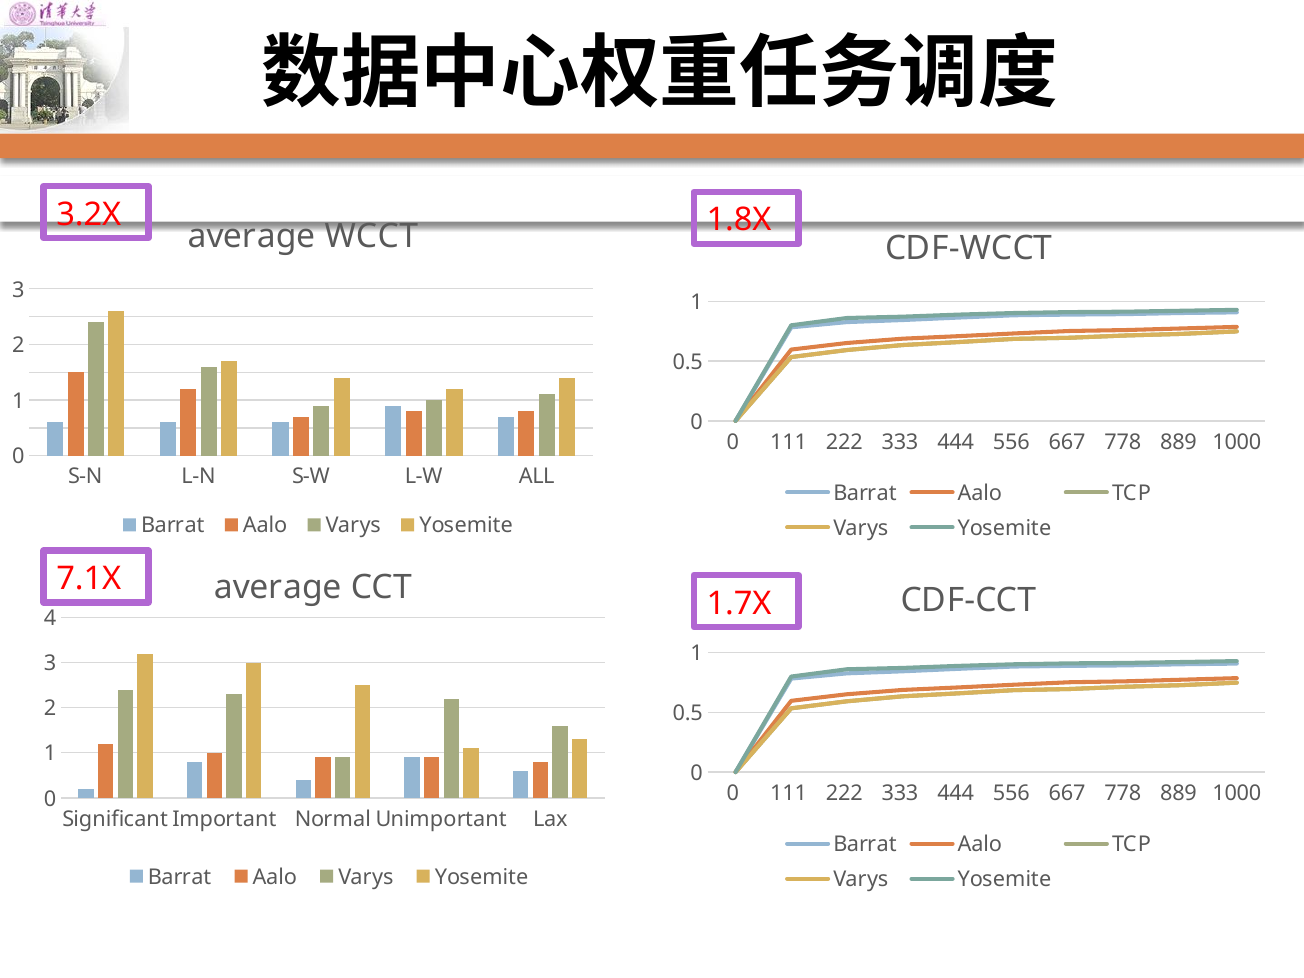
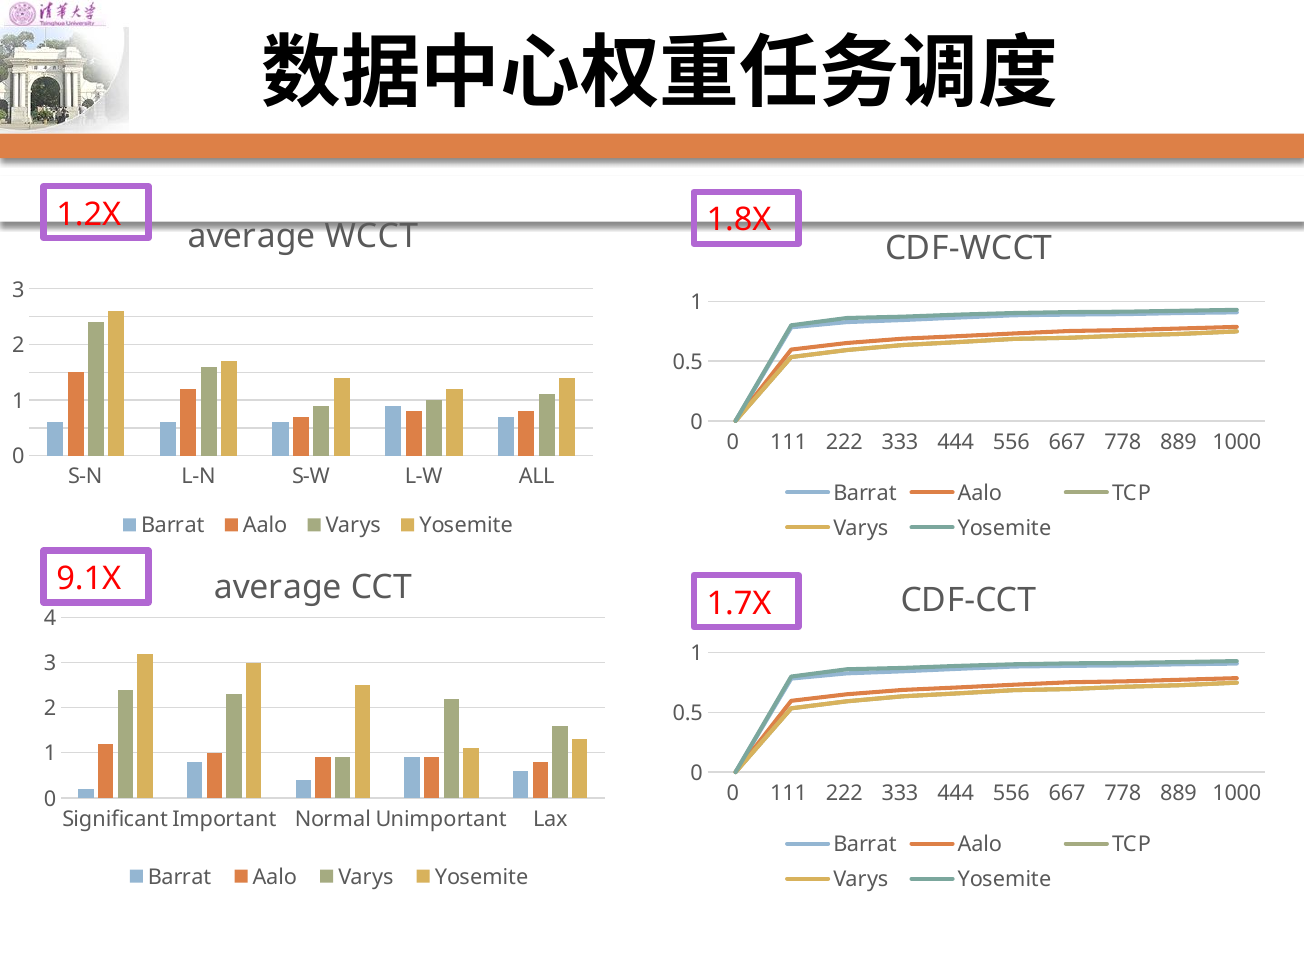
3.2X: 3.2X -> 1.2X (89, 214)
7.1X: 7.1X -> 9.1X (89, 579)
